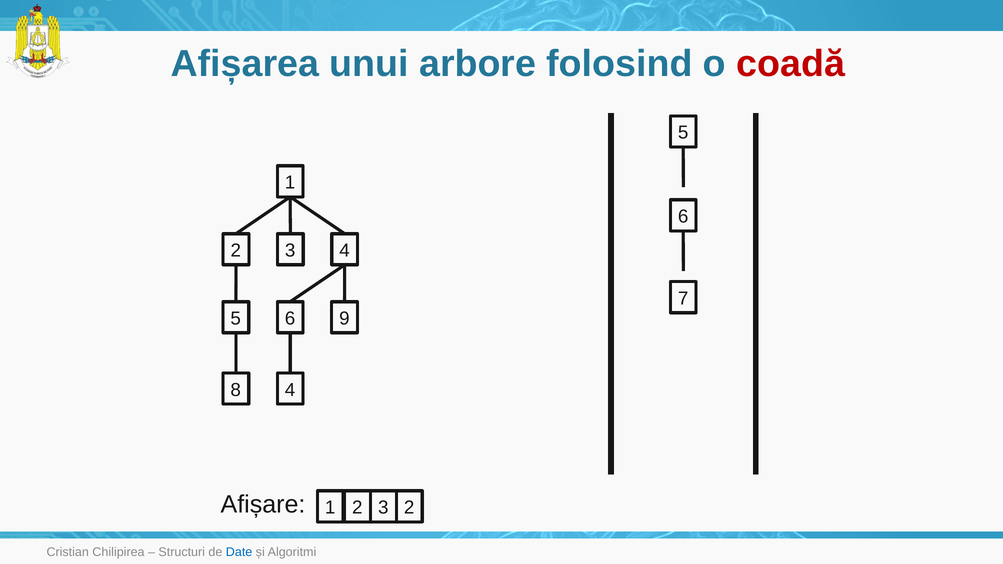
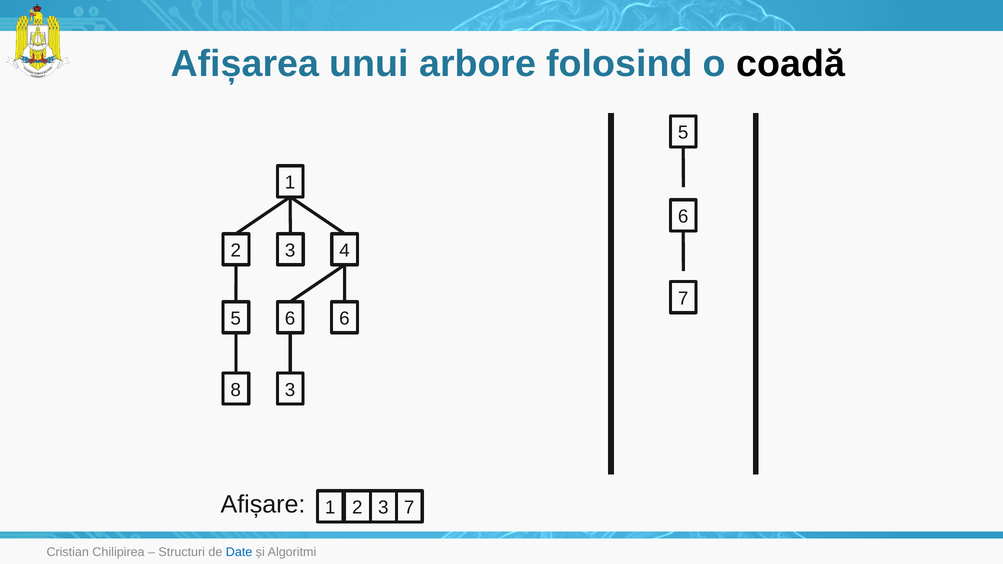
coadă colour: red -> black (791, 64)
6 9: 9 -> 6 (344, 319)
8 4: 4 -> 3 (290, 390)
3 2: 2 -> 7 (409, 508)
